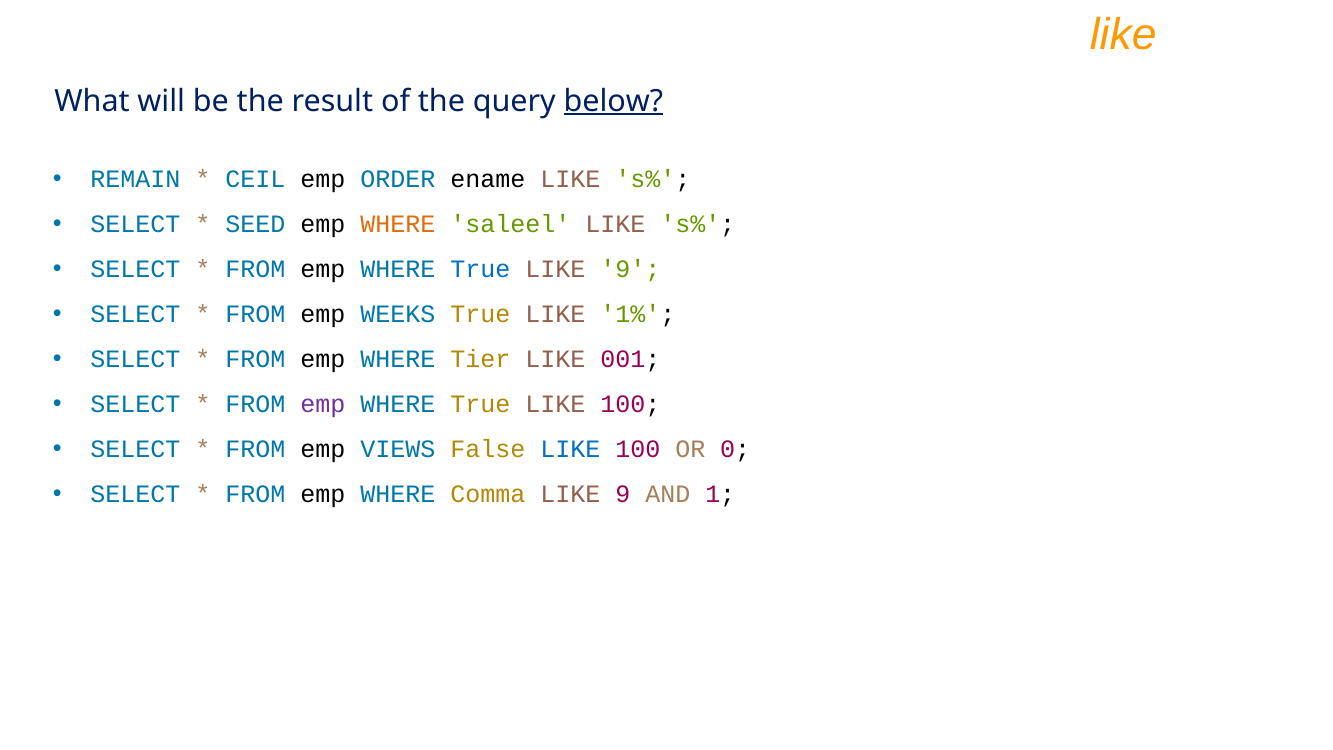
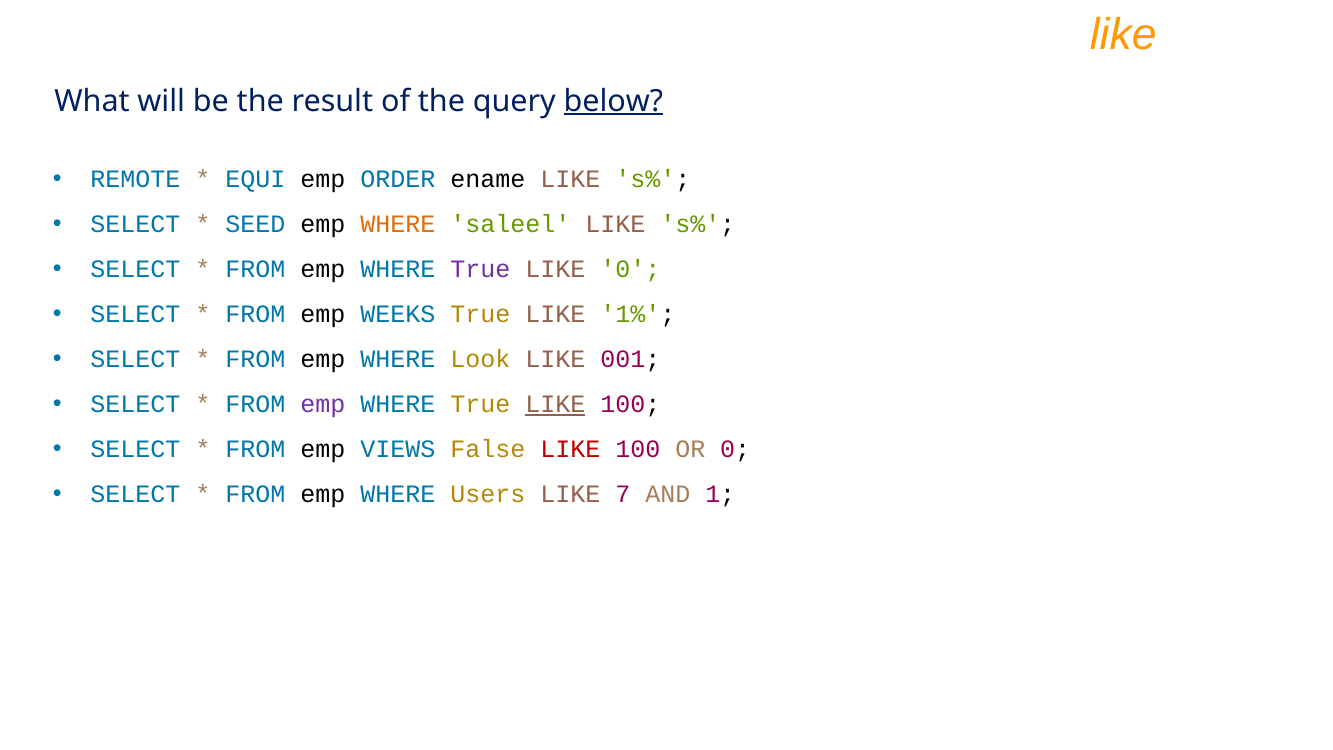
REMAIN: REMAIN -> REMOTE (135, 179)
CEIL: CEIL -> EQUI (255, 179)
True colour: blue -> purple (480, 269)
9: 9 -> 0 (630, 269)
Tier: Tier -> Look (480, 359)
LIKE underline: none -> present (555, 404)
LIKE colour: blue -> red (570, 449)
Comma: Comma -> Users (488, 494)
9: 9 -> 7 (623, 494)
